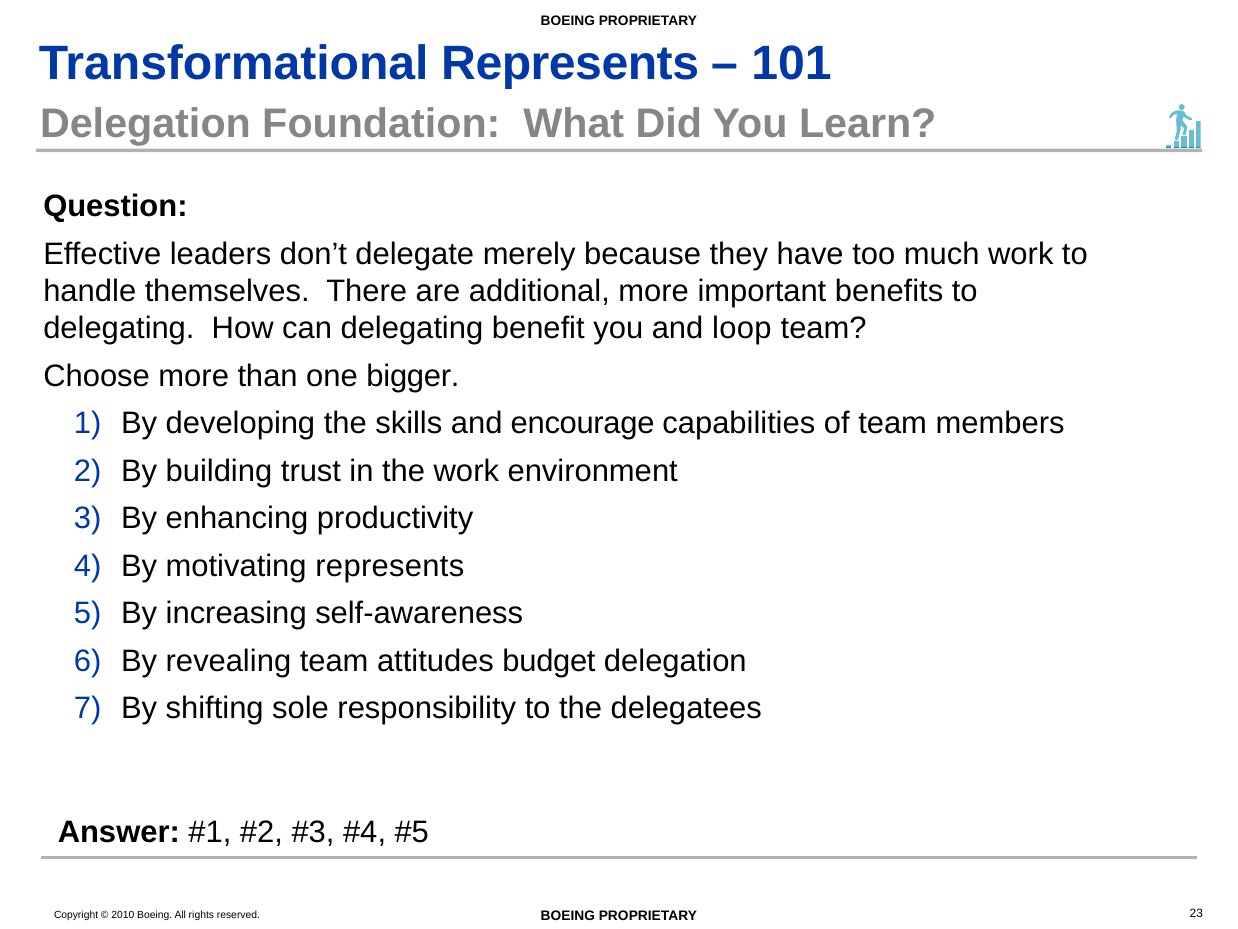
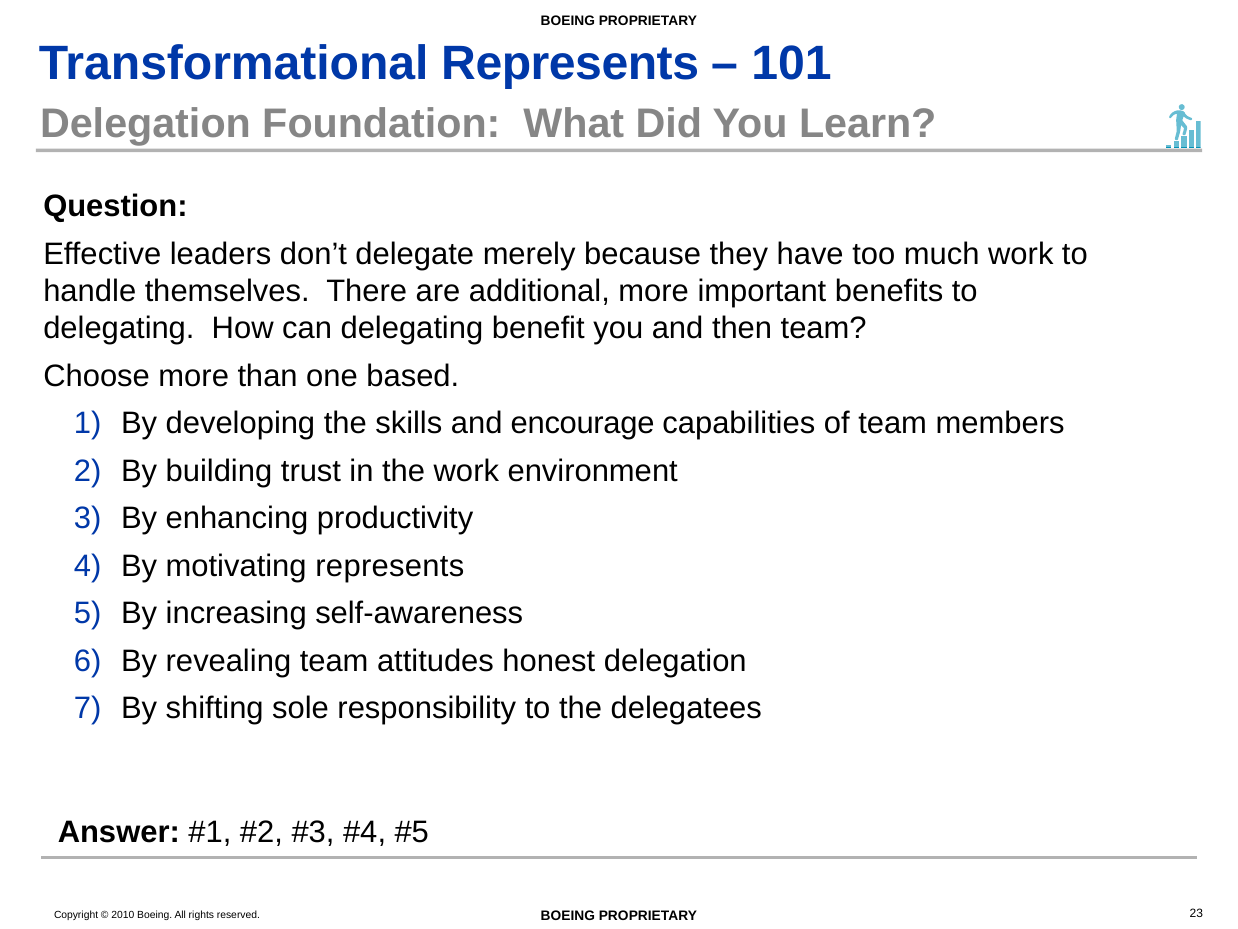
loop: loop -> then (742, 328)
bigger: bigger -> based (413, 376)
budget: budget -> honest (549, 661)
